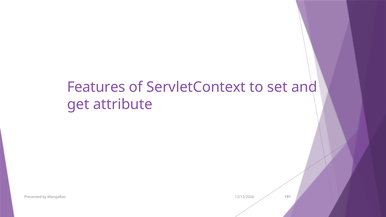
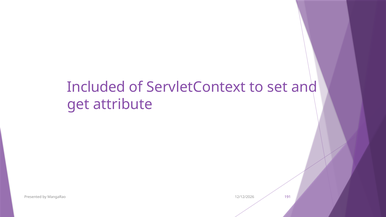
Features: Features -> Included (96, 87)
